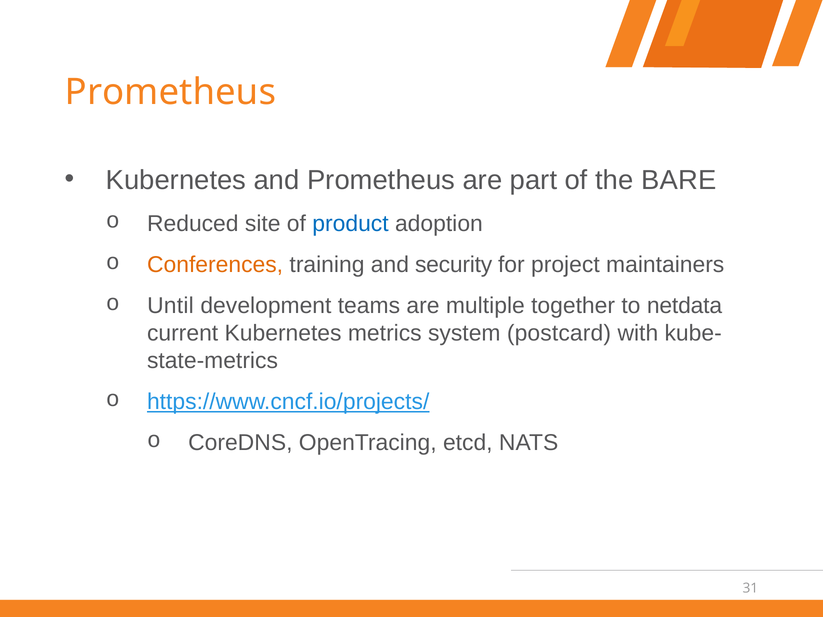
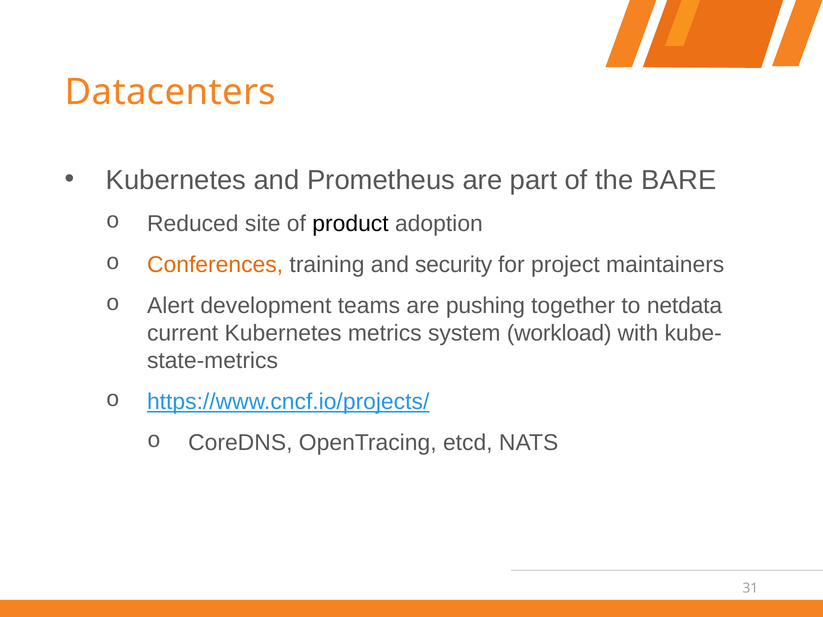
Prometheus: Prometheus -> Datacenters (170, 92)
product colour: blue -> black (350, 224)
Until: Until -> Alert (171, 306)
multiple: multiple -> pushing (485, 306)
postcard: postcard -> workload (559, 333)
